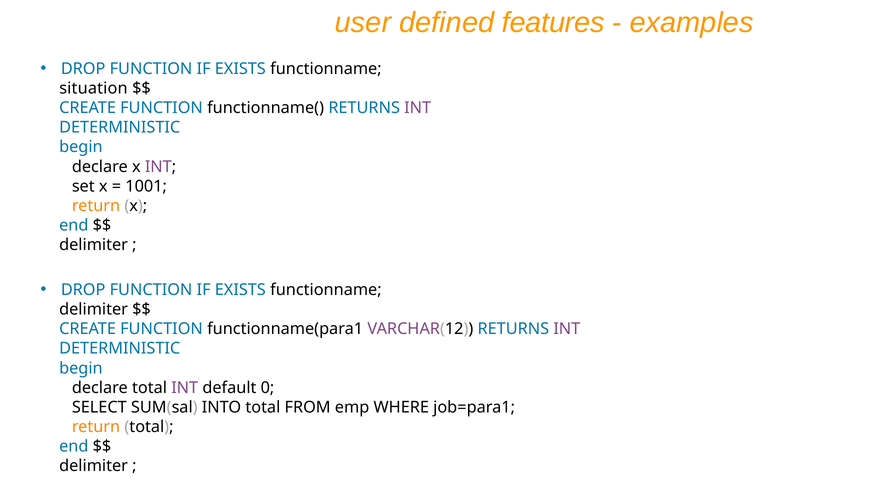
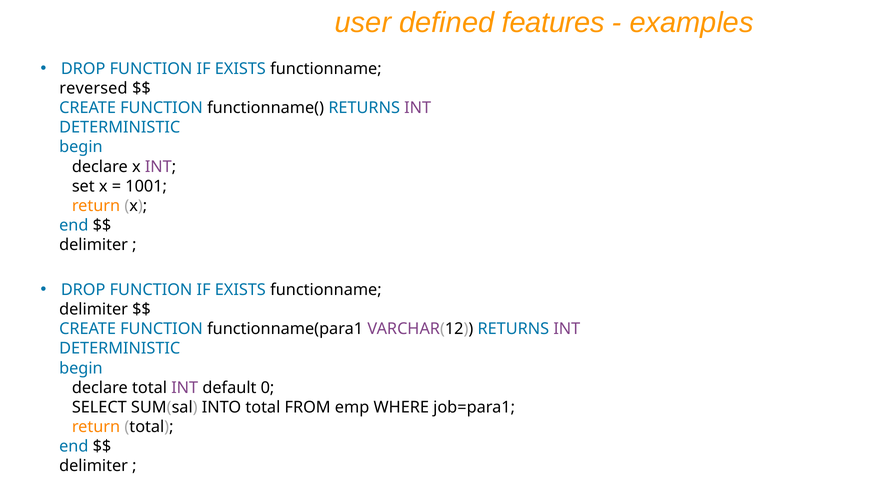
situation: situation -> reversed (93, 88)
